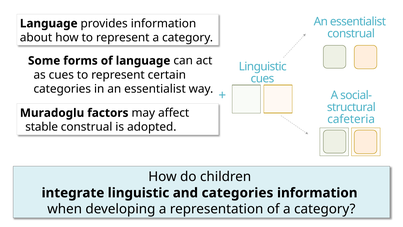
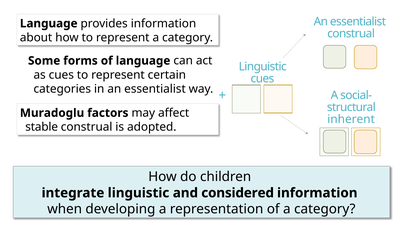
cafeteria: cafeteria -> inherent (351, 119)
and categories: categories -> considered (238, 193)
